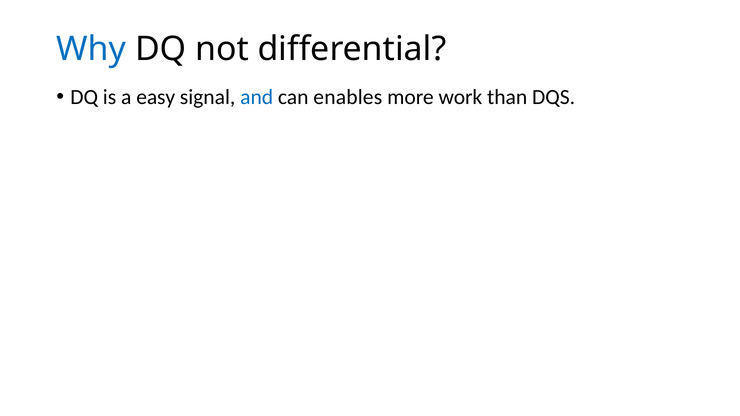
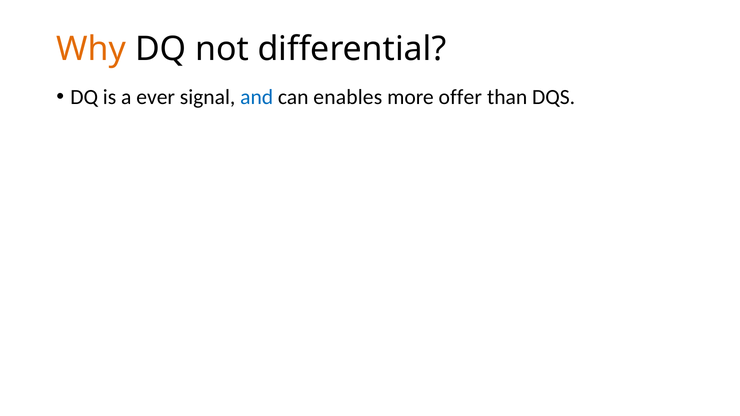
Why colour: blue -> orange (91, 49)
easy: easy -> ever (156, 97)
work: work -> offer (460, 97)
